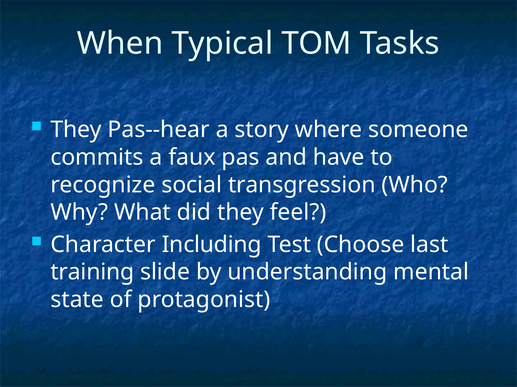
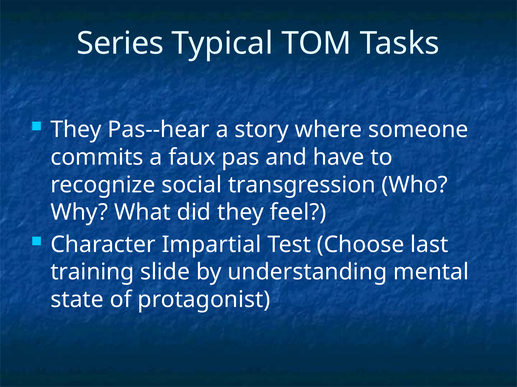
When: When -> Series (120, 44)
Including: Including -> Impartial (212, 245)
